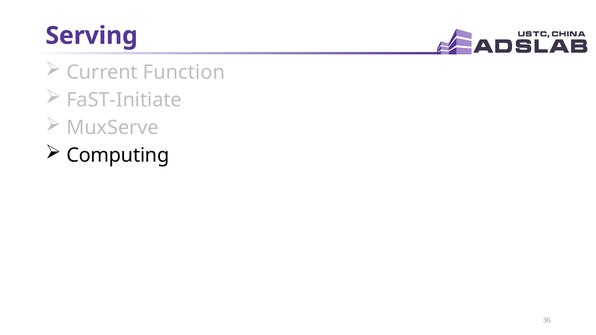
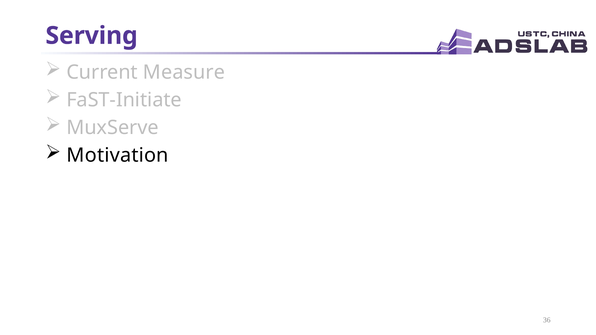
Function: Function -> Measure (184, 72)
Computing: Computing -> Motivation (118, 155)
